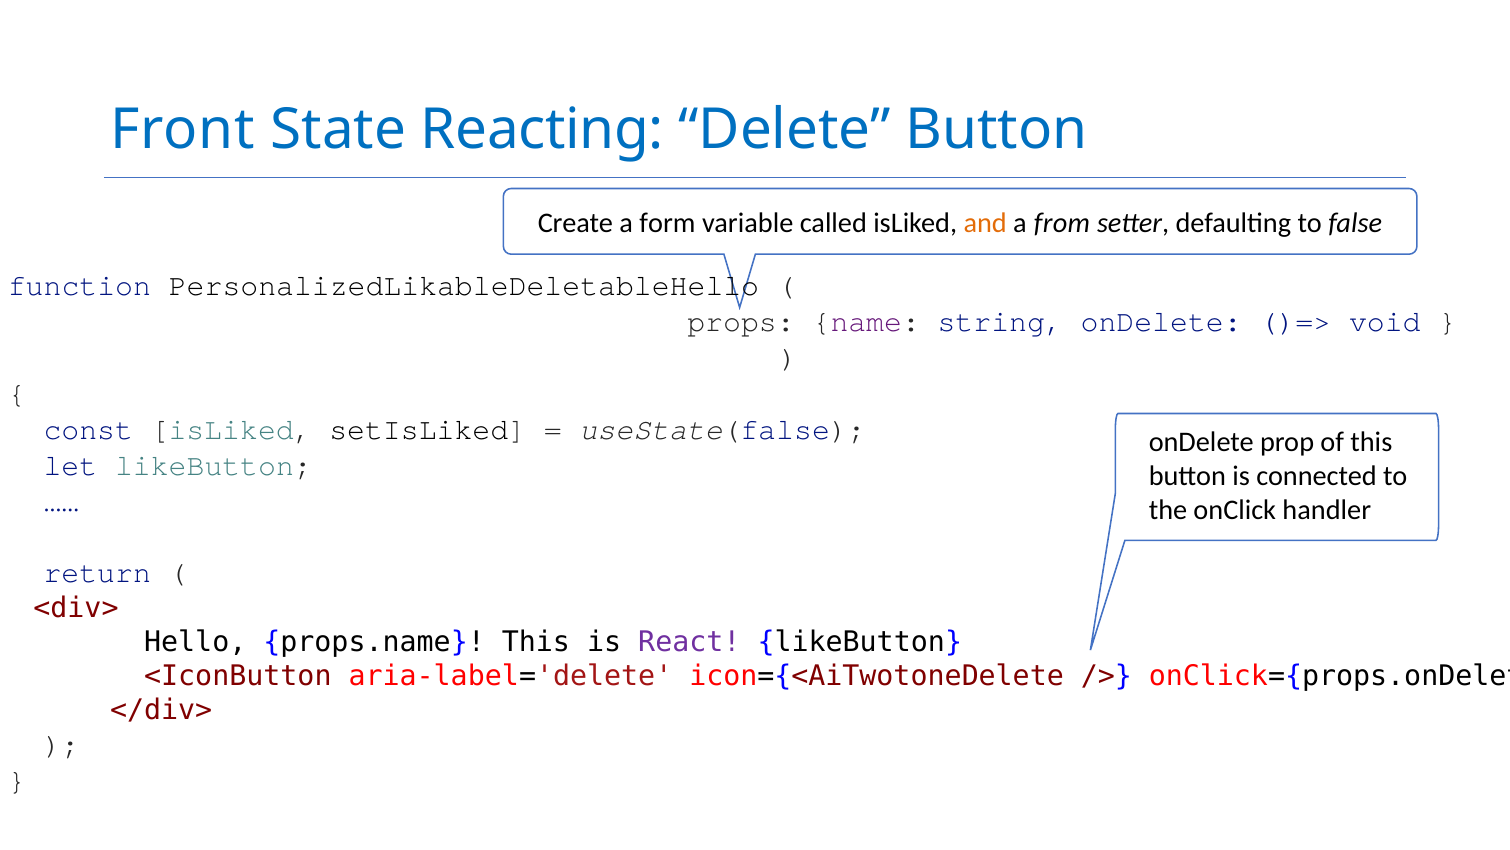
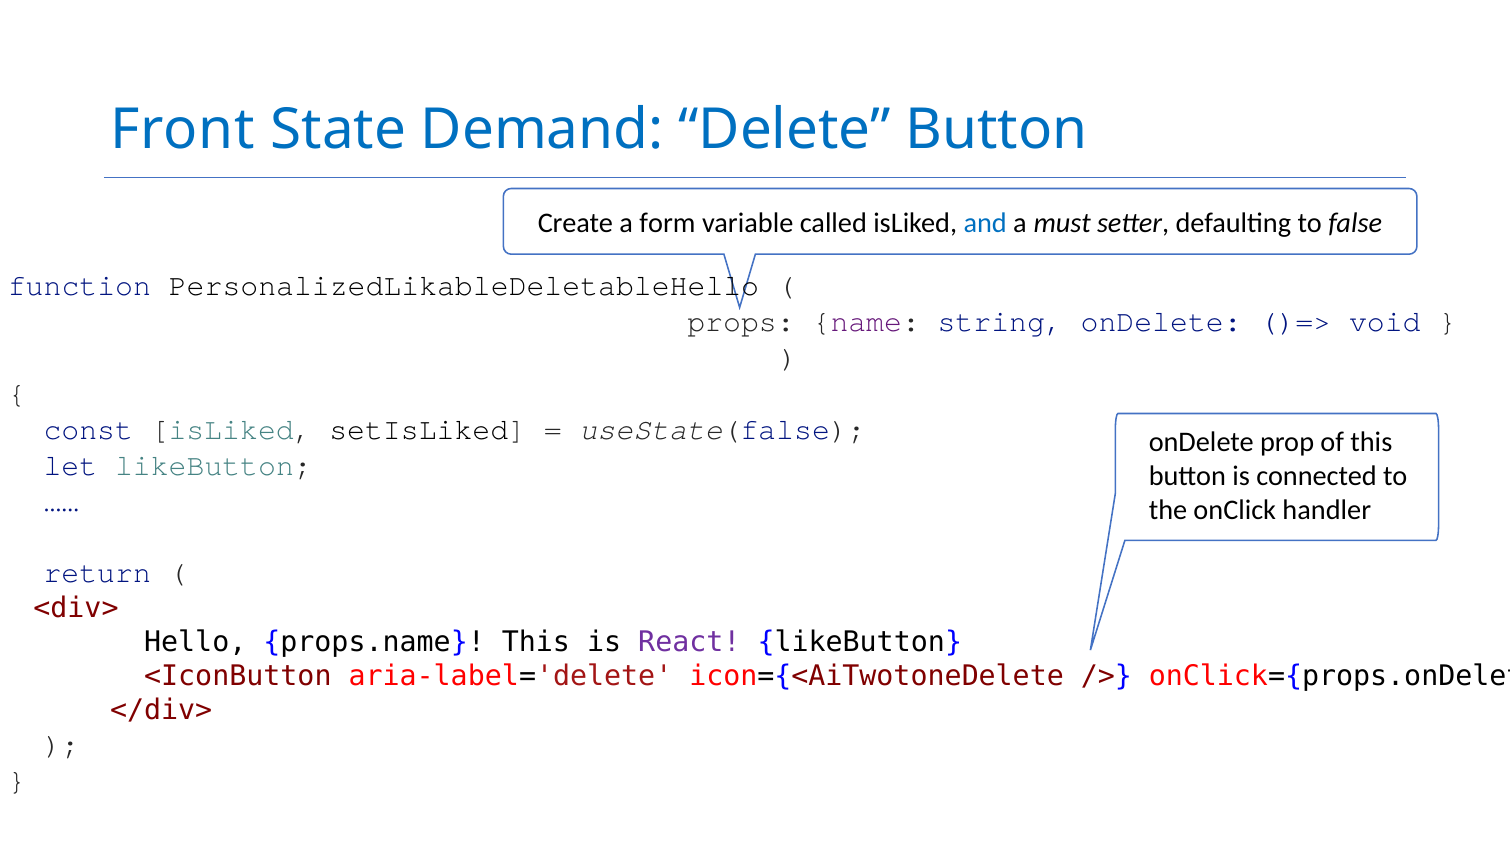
Reacting: Reacting -> Demand (542, 130)
and colour: orange -> blue (985, 223)
from: from -> must (1062, 223)
